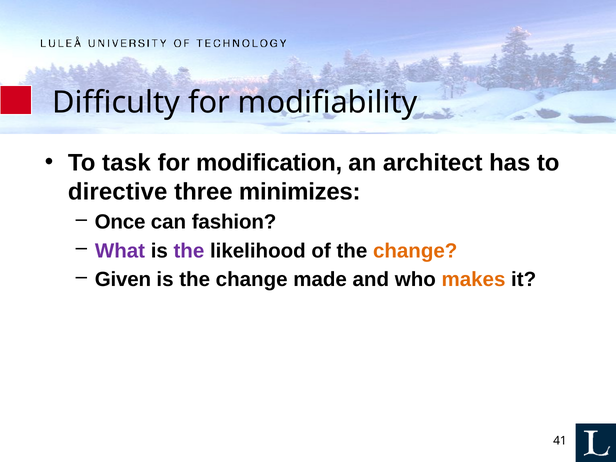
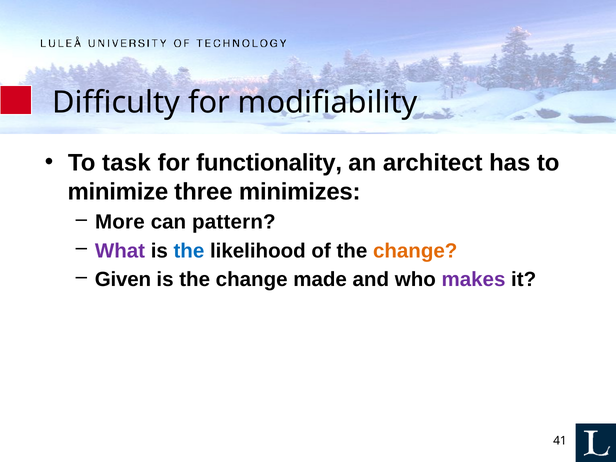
modification: modification -> functionality (269, 163)
directive: directive -> minimize (118, 192)
Once: Once -> More (120, 222)
fashion: fashion -> pattern (234, 222)
the colour: purple -> blue (189, 251)
makes colour: orange -> purple (473, 280)
